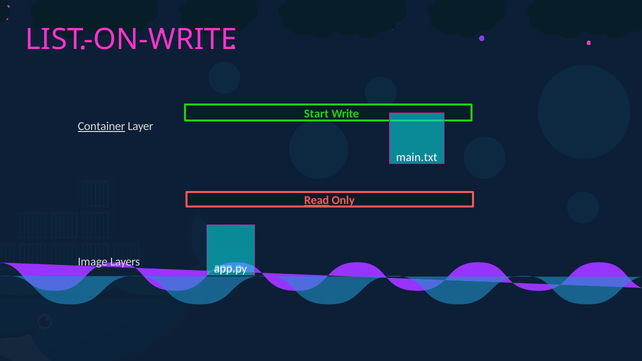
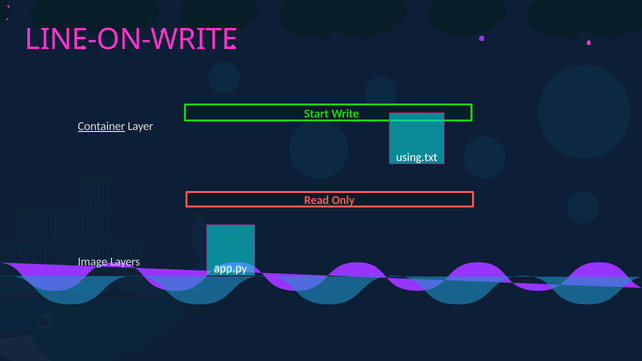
LIST-ON-WRITE: LIST-ON-WRITE -> LINE-ON-WRITE (131, 40)
main.txt: main.txt -> using.txt (417, 157)
Read underline: present -> none (317, 200)
